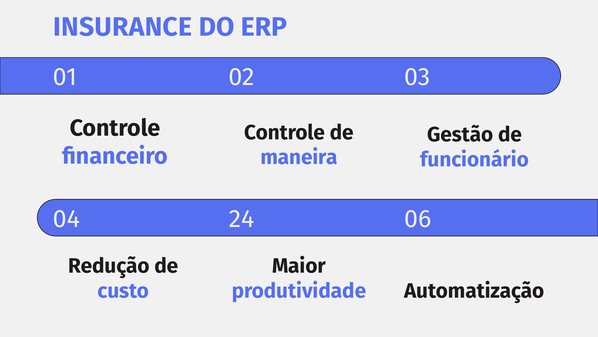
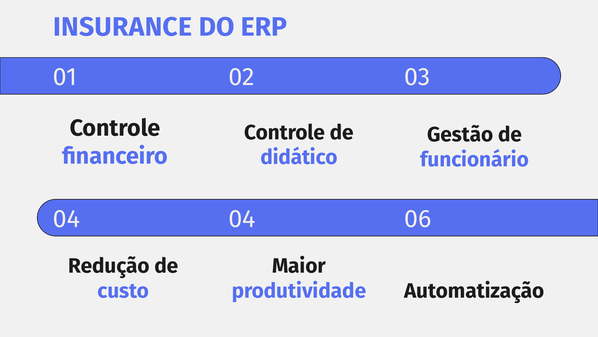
maneira: maneira -> didático (299, 157)
04 24: 24 -> 04 (242, 219)
